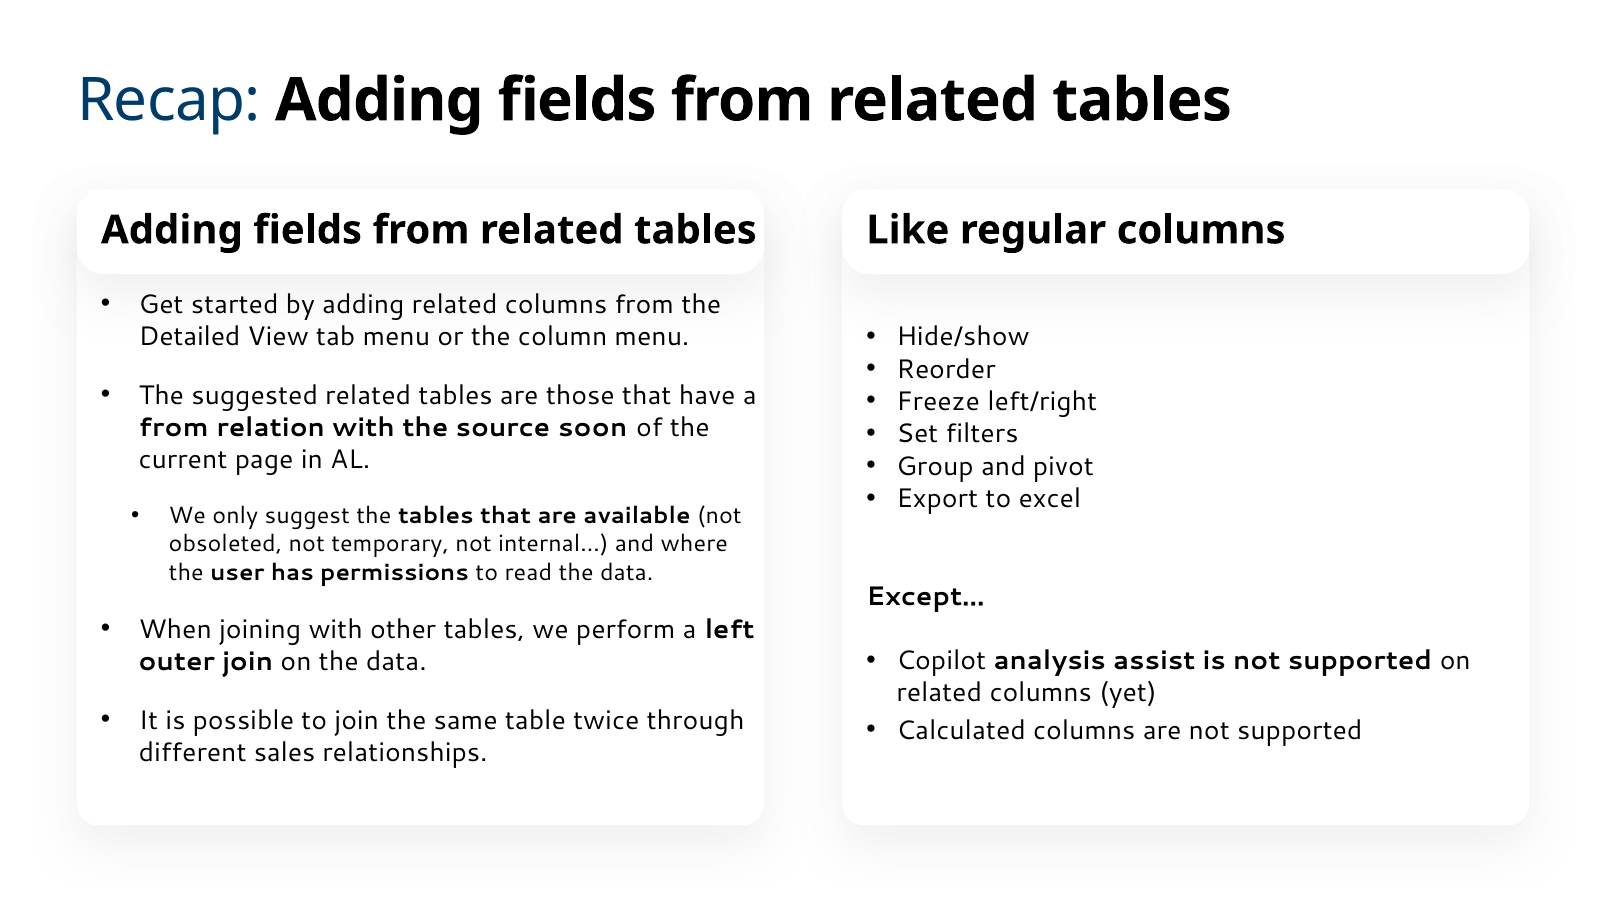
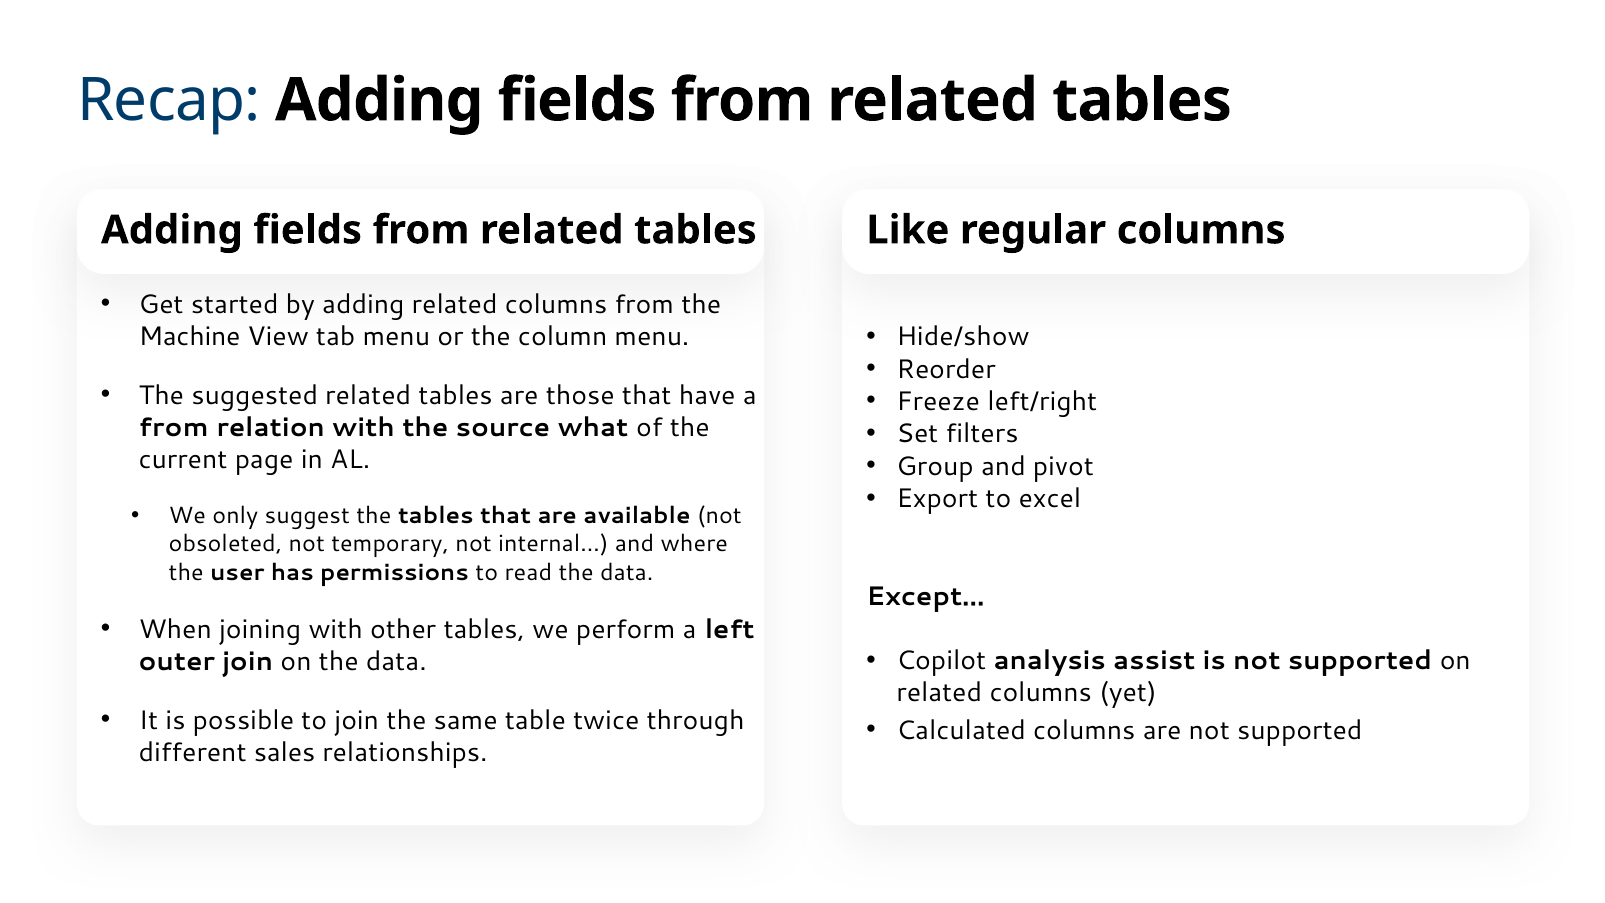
Detailed: Detailed -> Machine (190, 336)
soon: soon -> what (593, 427)
